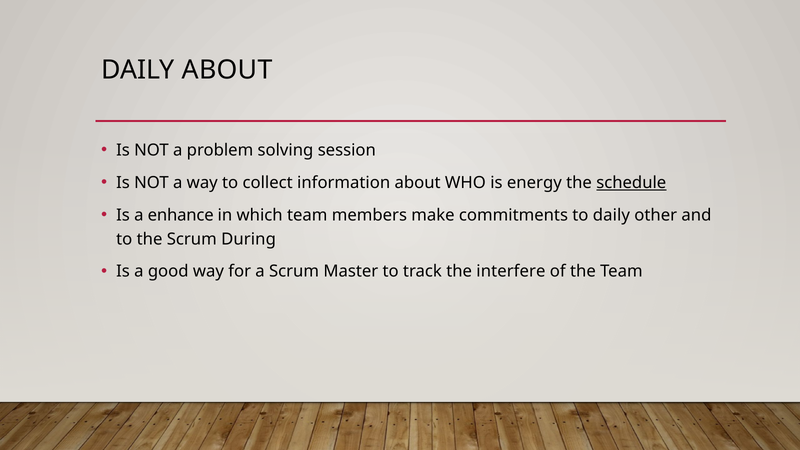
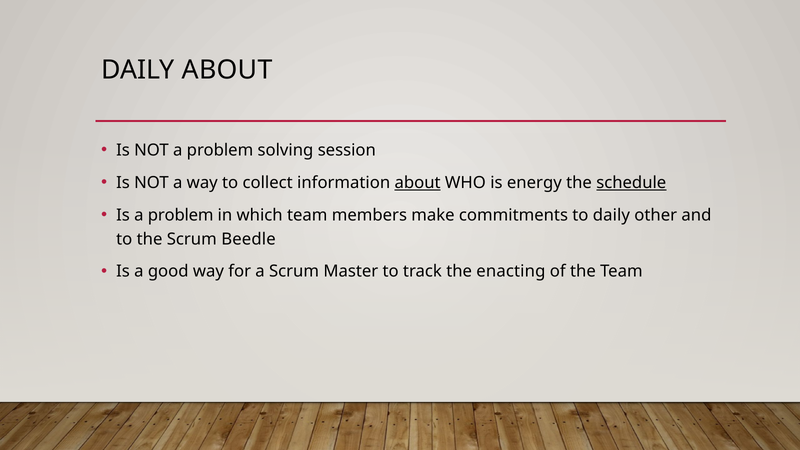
about underline: none -> present (418, 183)
Is a enhance: enhance -> problem (181, 215)
During: During -> Beedle (248, 239)
interfere: interfere -> enacting (511, 271)
